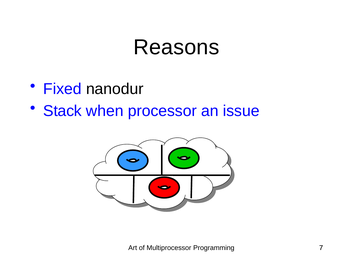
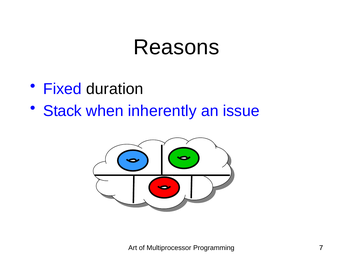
nanodur: nanodur -> duration (115, 89)
processor: processor -> inherently (162, 111)
